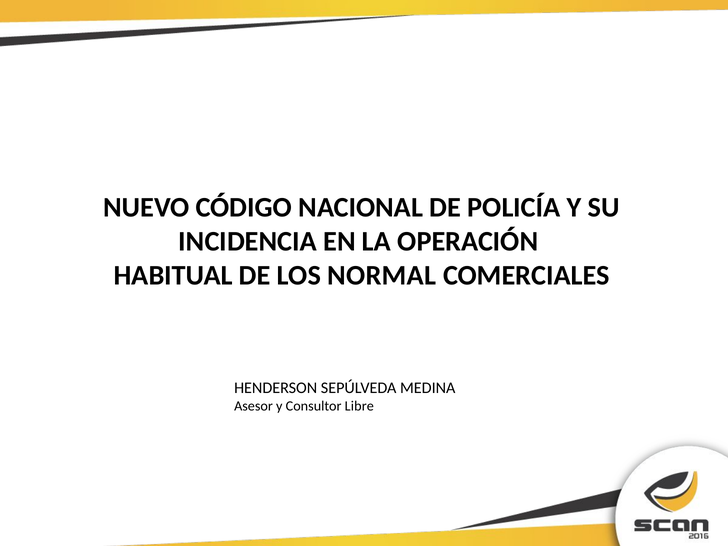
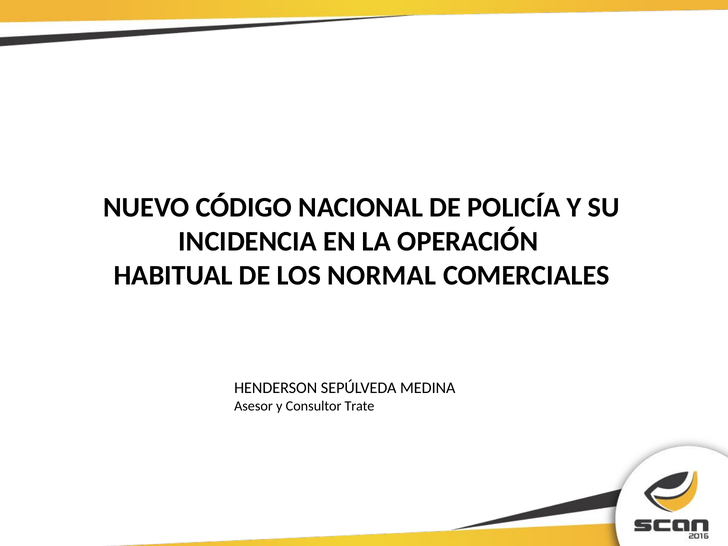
Libre: Libre -> Trate (359, 406)
